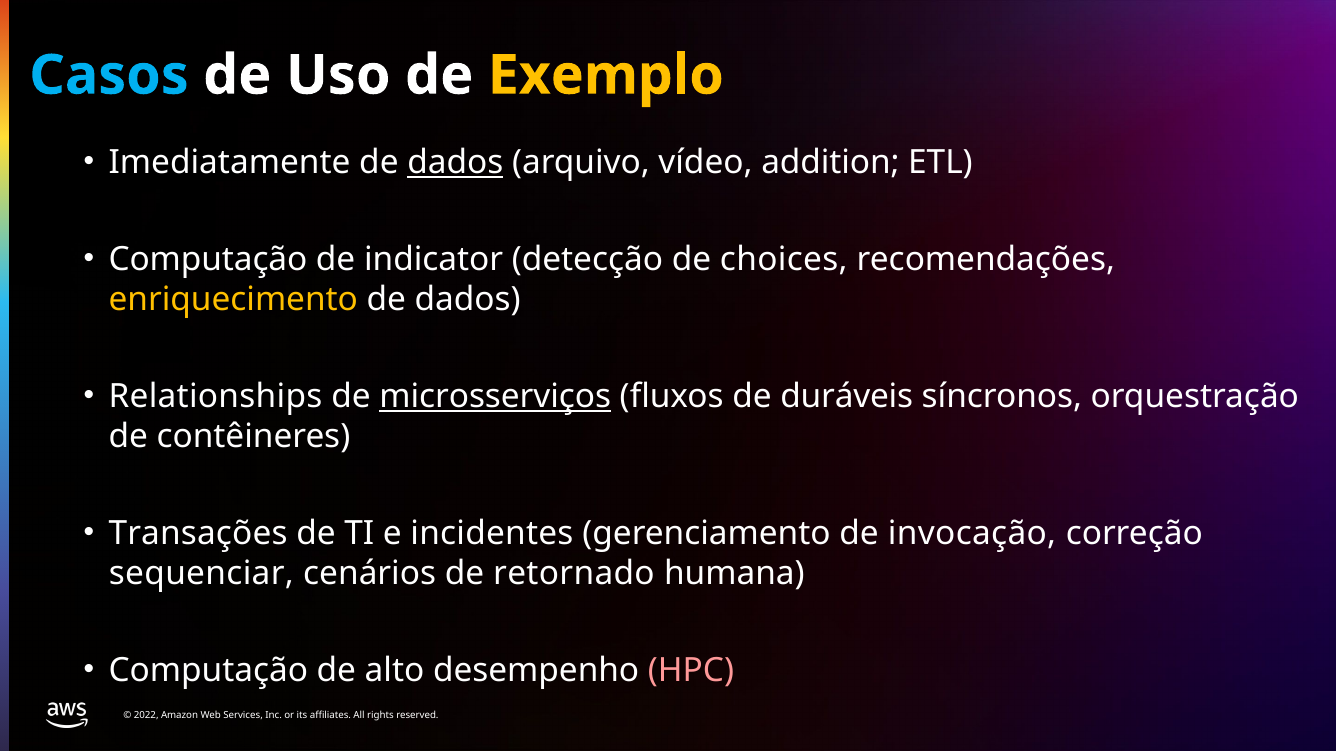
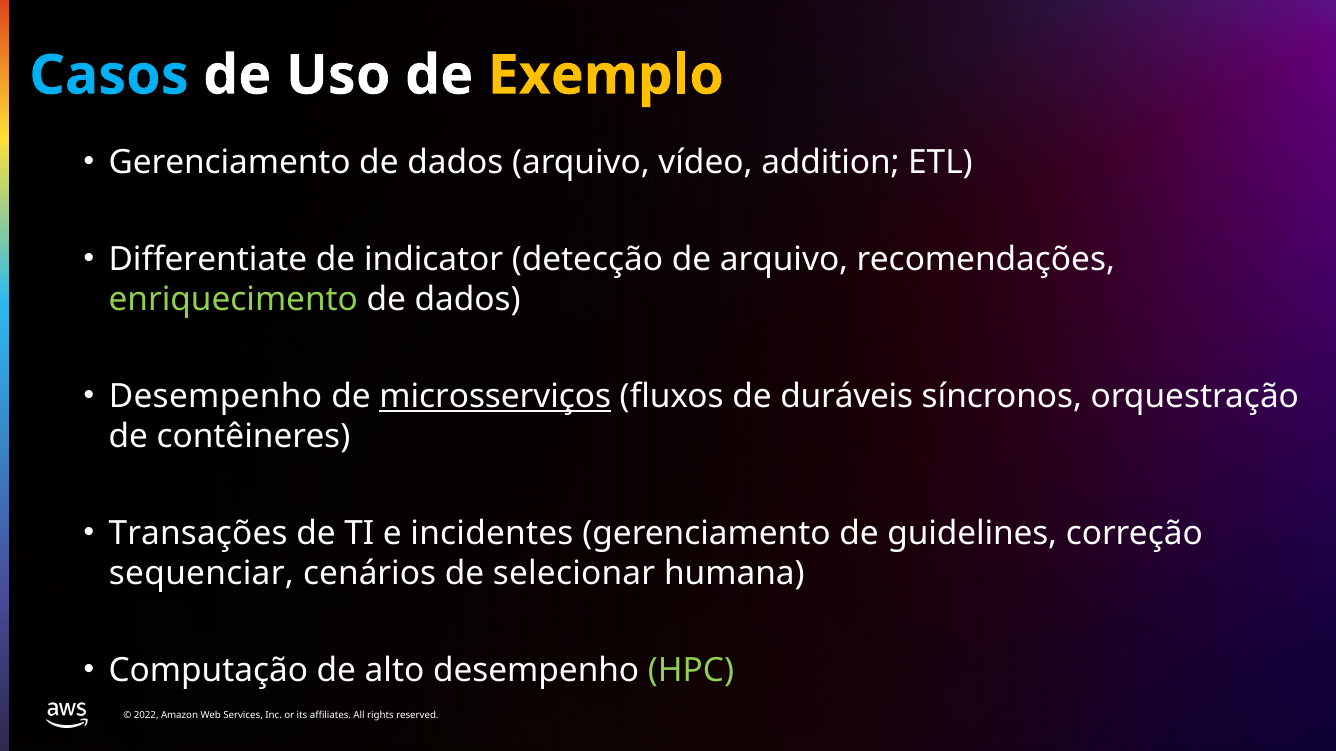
Imediatamente: Imediatamente -> Gerenciamento (230, 163)
dados underline: present -> none (455, 163)
Computação: Computação -> Differentiate (208, 260)
de choices: choices -> arquivo (784, 260)
enriquecimento colour: yellow -> light green (233, 300)
Relationships: Relationships -> Desempenho (215, 397)
invocação: invocação -> guidelines (972, 534)
retornado: retornado -> selecionar (574, 574)
HPC colour: pink -> light green (691, 671)
